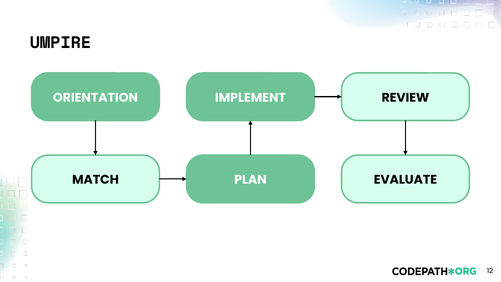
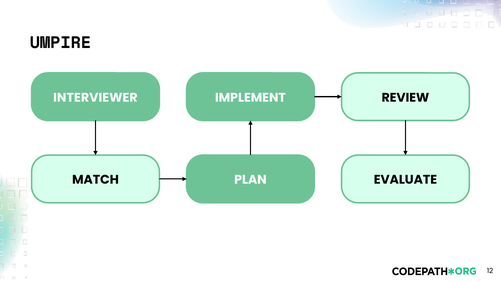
ORIENTATION: ORIENTATION -> INTERVIEWER (95, 97)
